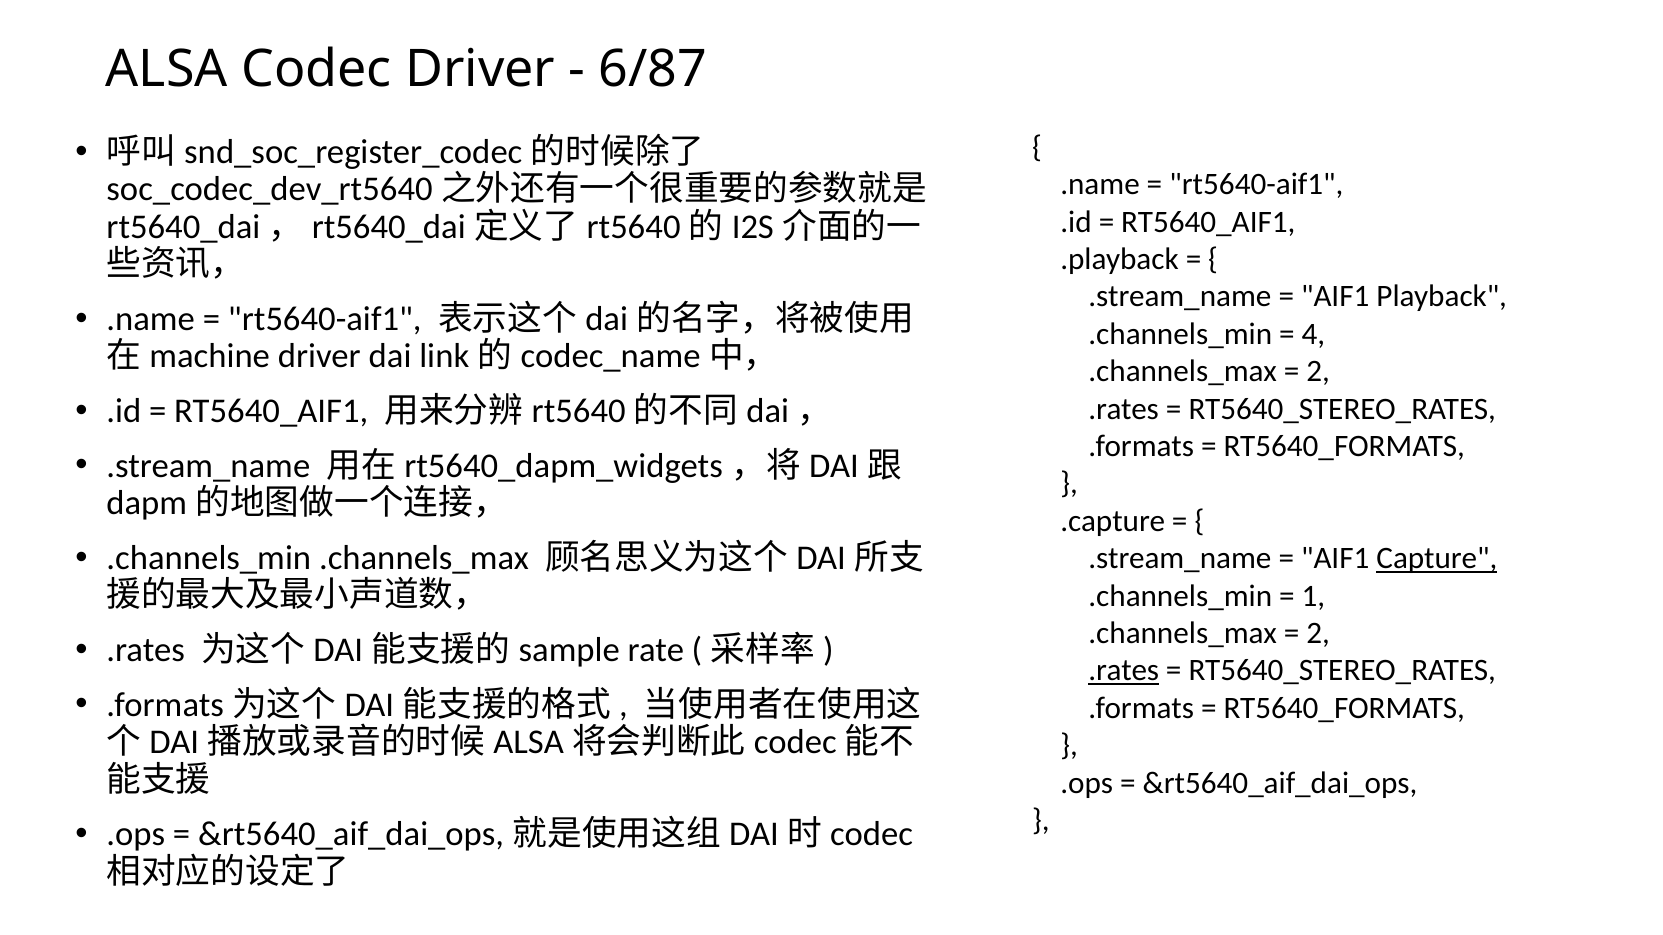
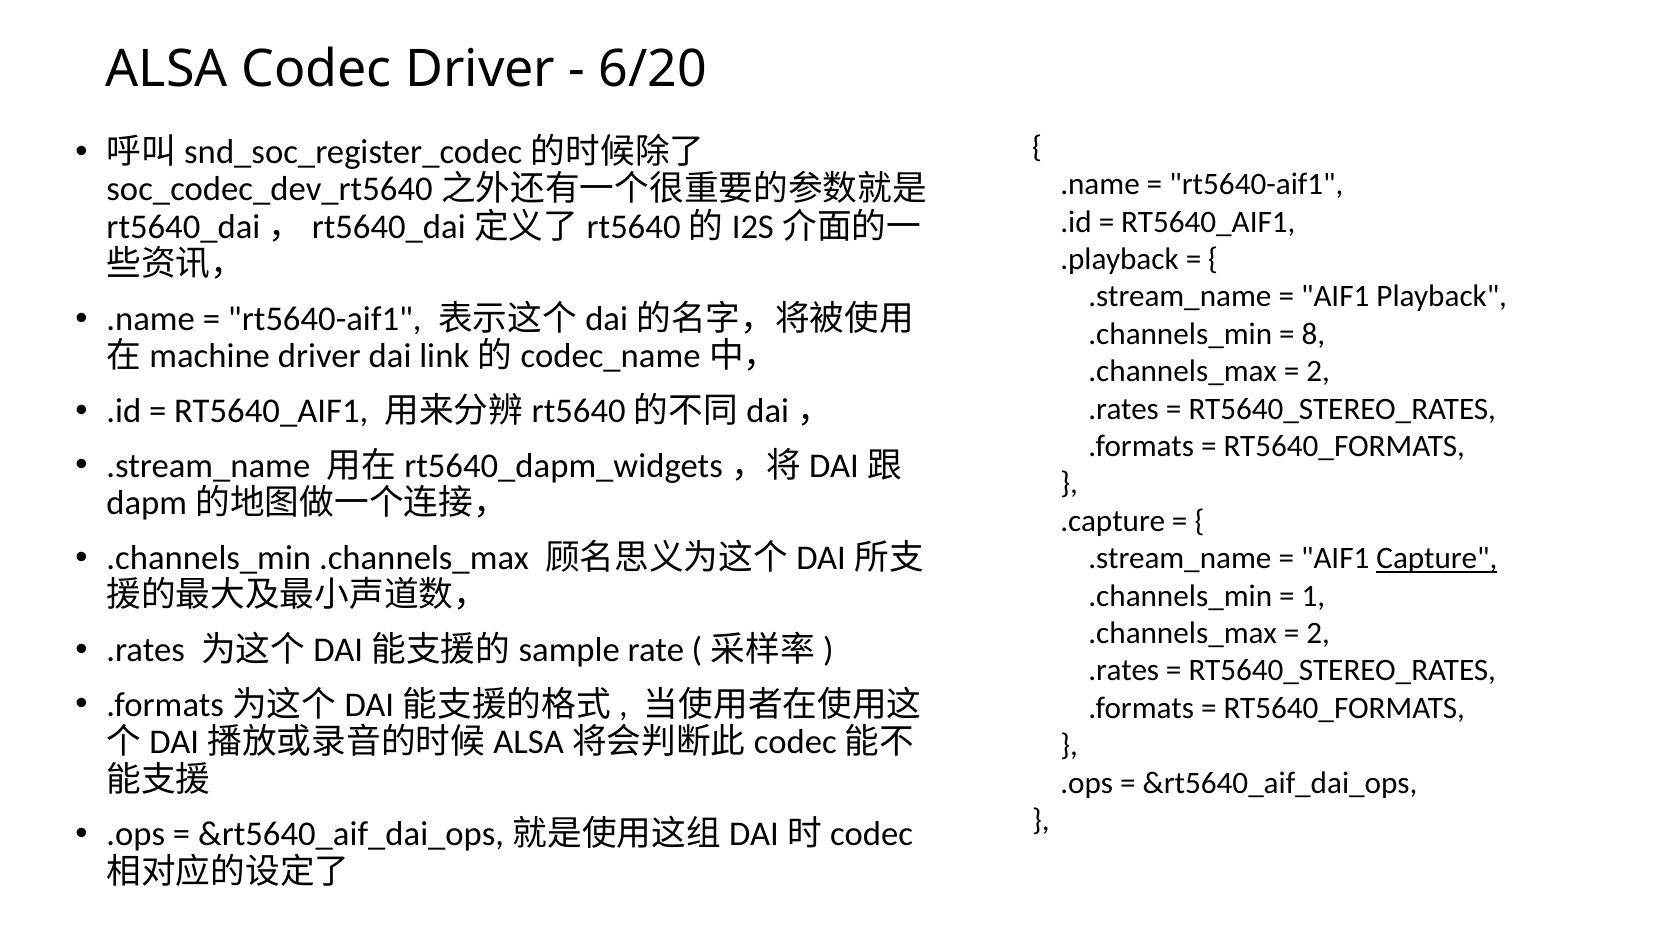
6/87: 6/87 -> 6/20 (653, 69)
4: 4 -> 8 (1313, 334)
.rates underline: present -> none (1124, 671)
